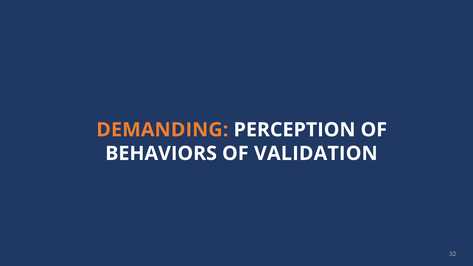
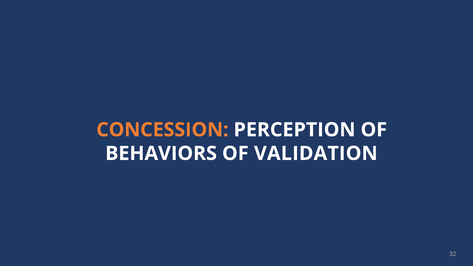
DEMANDING: DEMANDING -> CONCESSION (162, 130)
